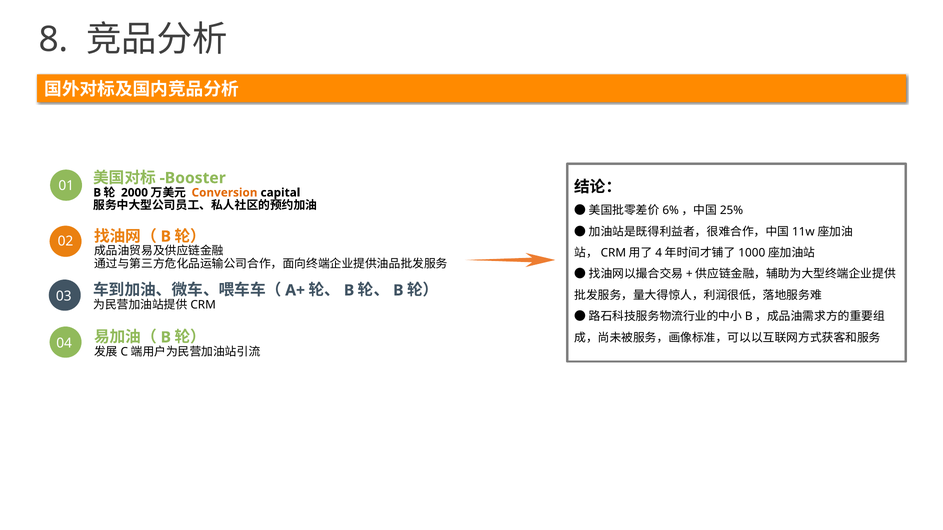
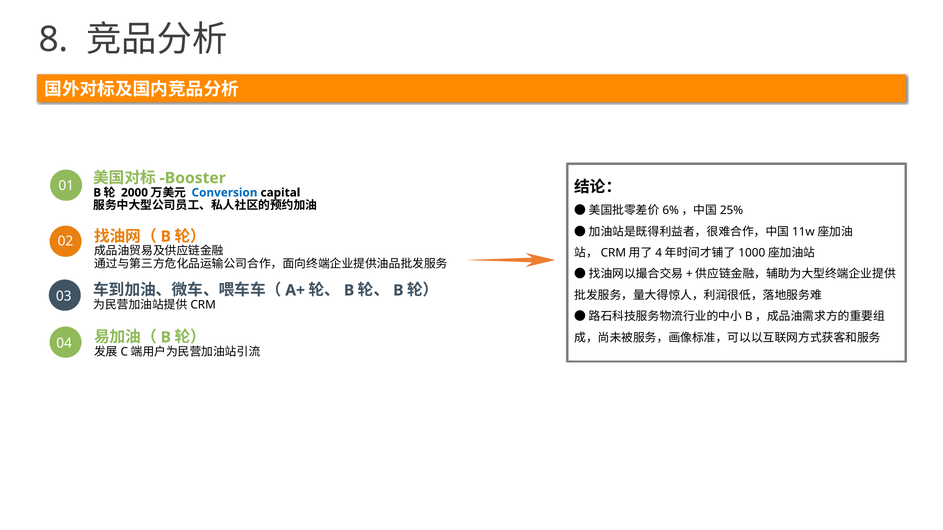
Conversion colour: orange -> blue (224, 193)
